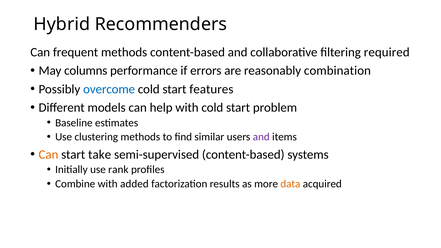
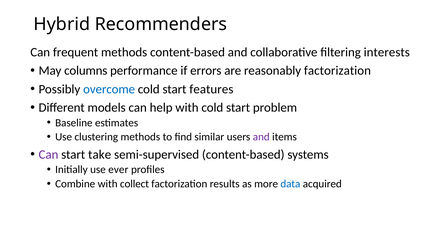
required: required -> interests (387, 52)
reasonably combination: combination -> factorization (337, 71)
Can colour: orange -> purple (49, 154)
rank: rank -> ever (118, 170)
added: added -> collect (135, 184)
data colour: orange -> blue (290, 184)
